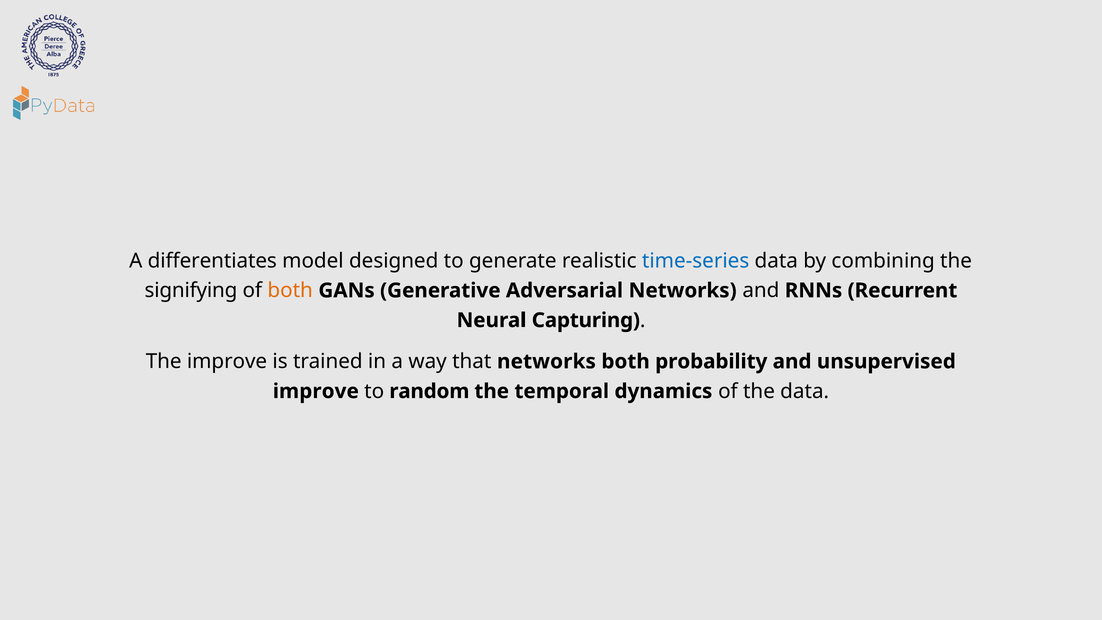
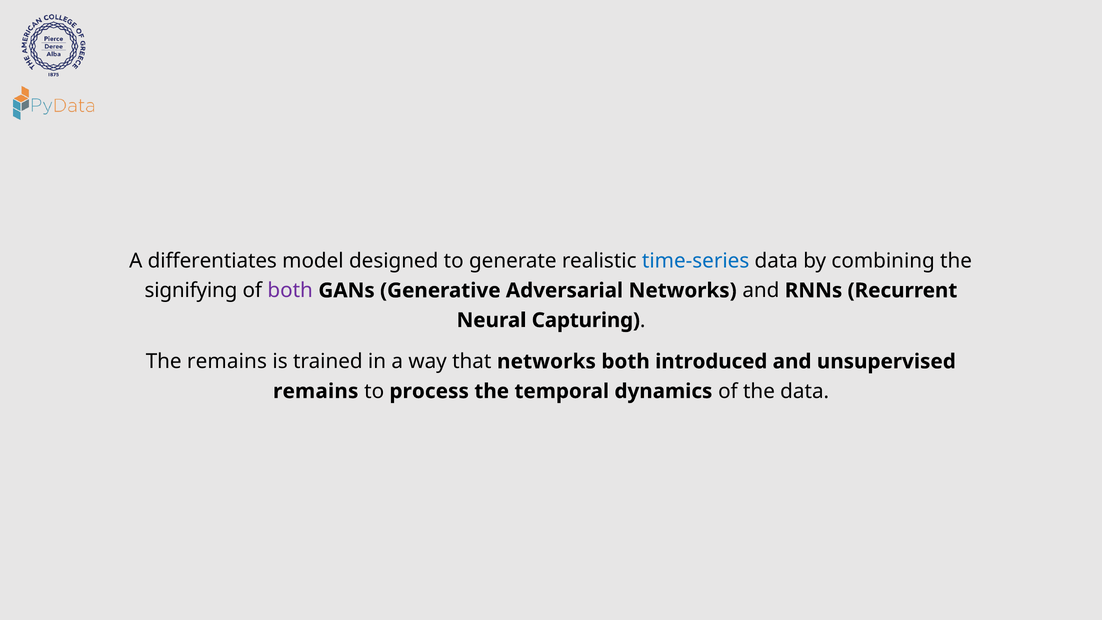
both colour: orange -> purple (290, 290)
The improve: improve -> remains (227, 361)
probability: probability -> introduced (711, 361)
improve: improve -> remains (316, 391)
random: random -> process (429, 391)
